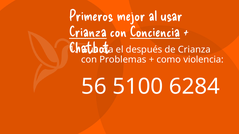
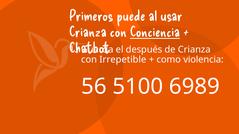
mejor: mejor -> puede (131, 16)
Crianza underline: present -> none (88, 32)
Problemas: Problemas -> Irrepetible (123, 60)
6284: 6284 -> 6989 (194, 87)
